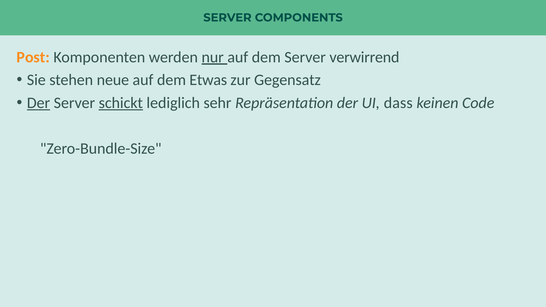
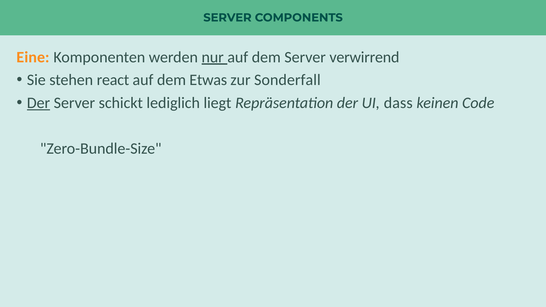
Post: Post -> Eine (33, 57)
neue: neue -> react (113, 80)
Gegensatz: Gegensatz -> Sonderfall (287, 80)
schickt underline: present -> none (121, 103)
sehr: sehr -> liegt (217, 103)
